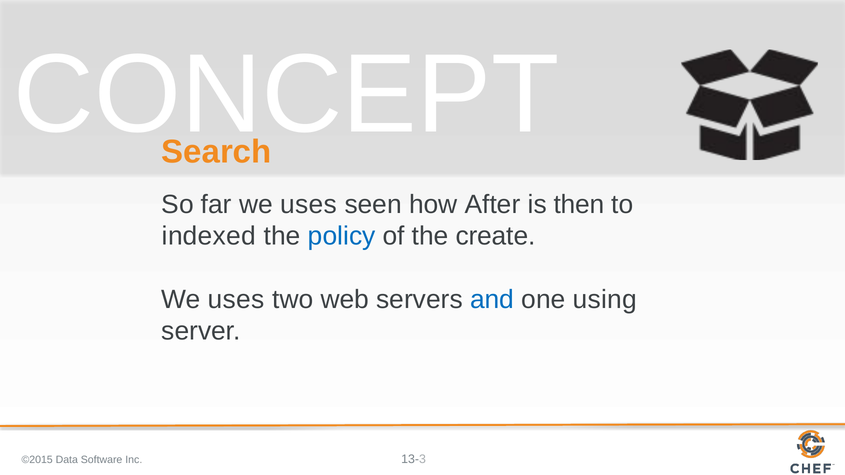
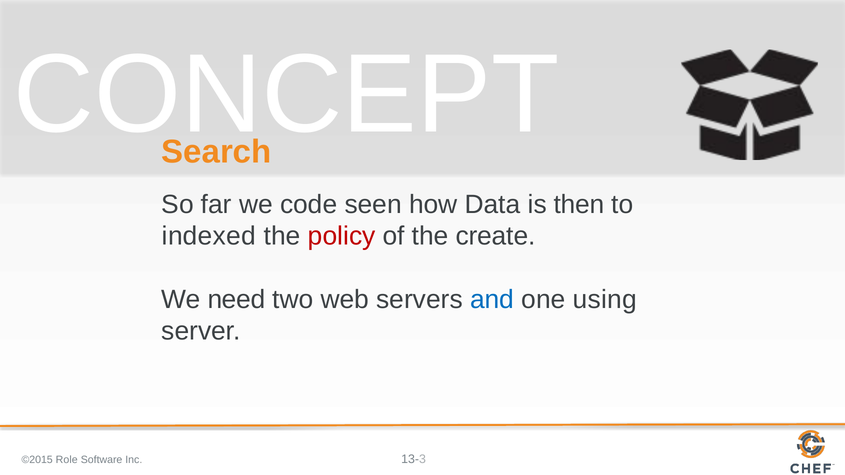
far we uses: uses -> code (309, 205)
After: After -> Data (493, 205)
policy colour: blue -> red (342, 236)
uses: uses -> need (237, 300)
Data: Data -> Role (67, 460)
